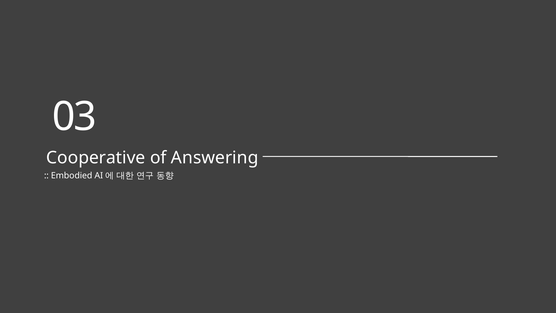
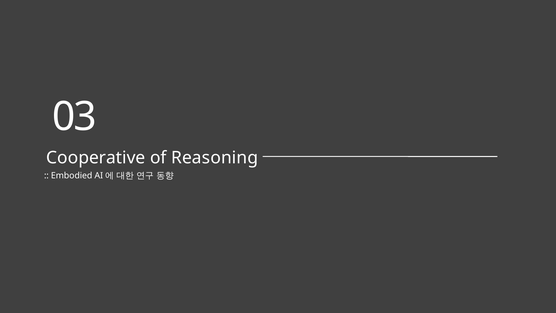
Answering: Answering -> Reasoning (215, 158)
